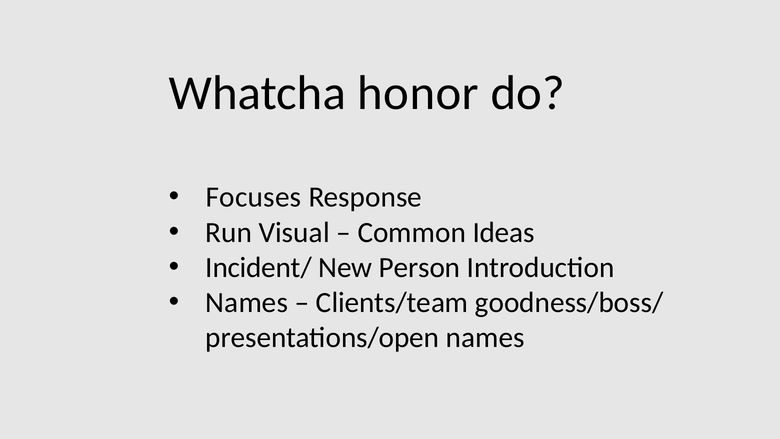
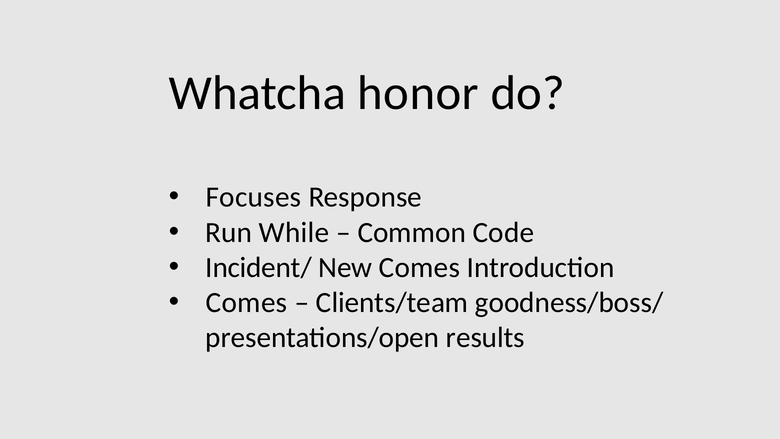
Visual: Visual -> While (294, 232)
Ideas: Ideas -> Code (503, 232)
New Person: Person -> Comes (419, 267)
Names: Names -> Comes (247, 302)
presentations/open names: names -> results (485, 338)
